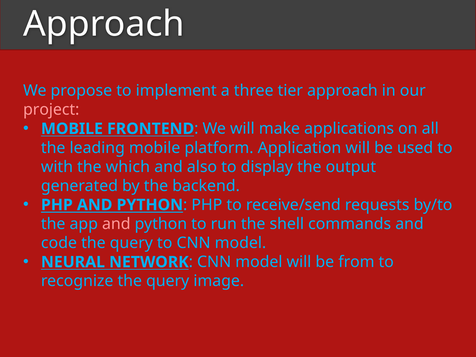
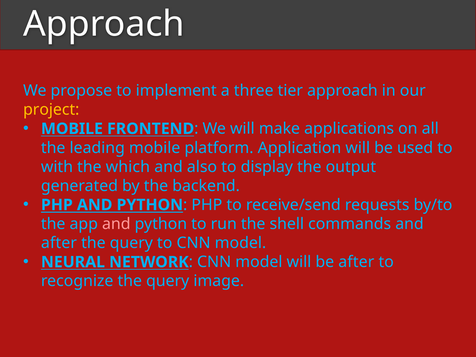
project colour: pink -> yellow (51, 110)
code: code -> after (59, 243)
be from: from -> after (356, 262)
